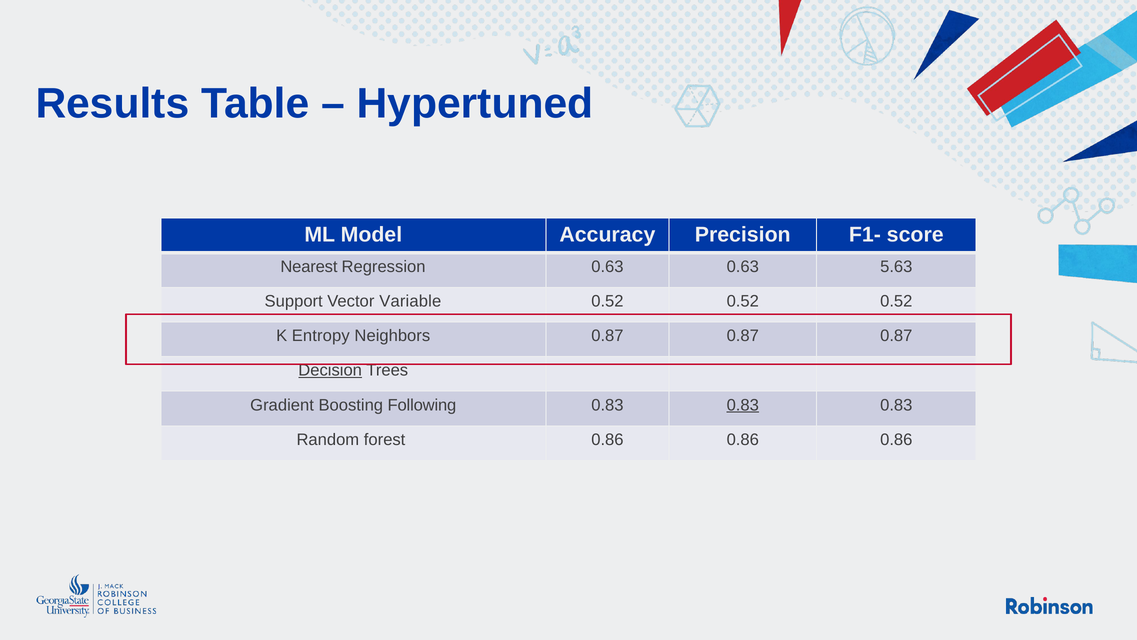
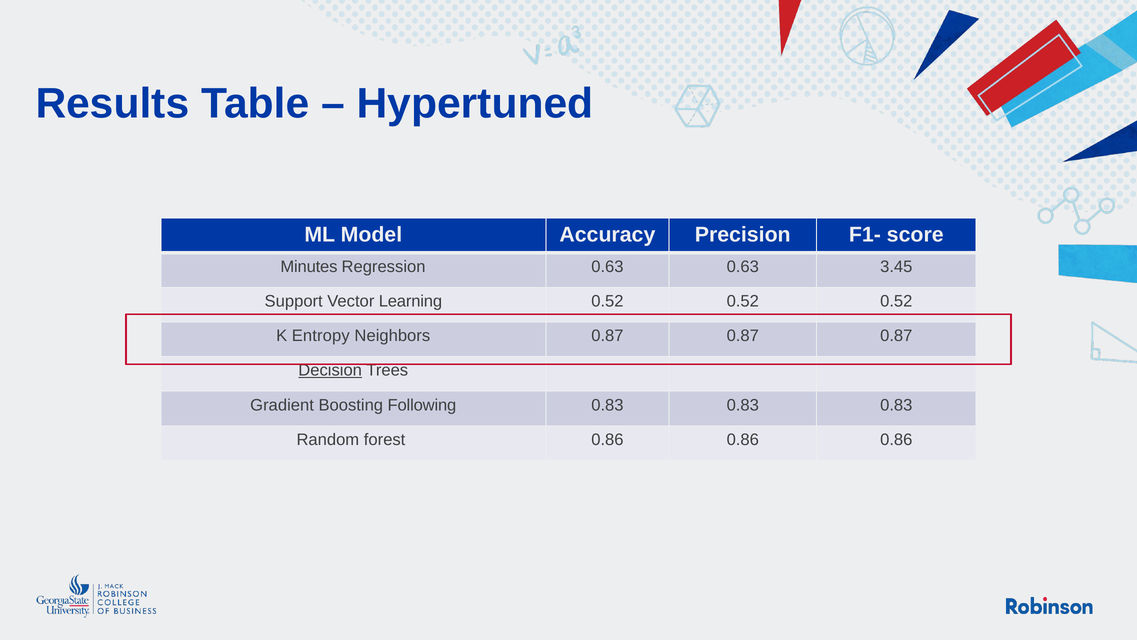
Nearest: Nearest -> Minutes (309, 266)
5.63: 5.63 -> 3.45 (896, 266)
Variable: Variable -> Learning (410, 301)
0.83 underline: present -> none (743, 405)
